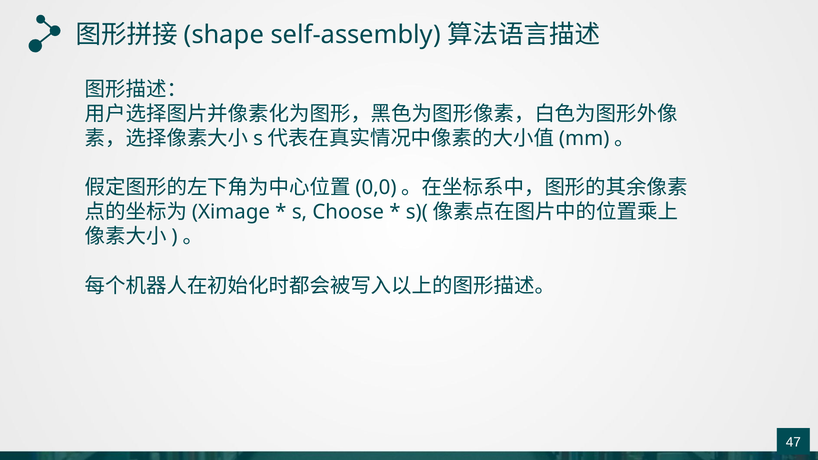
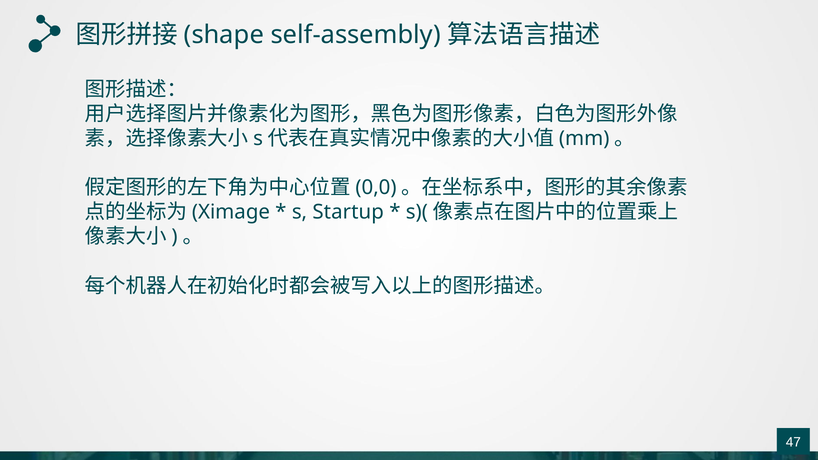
Choose: Choose -> Startup (348, 212)
